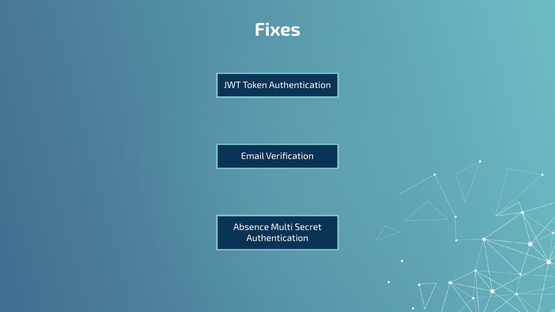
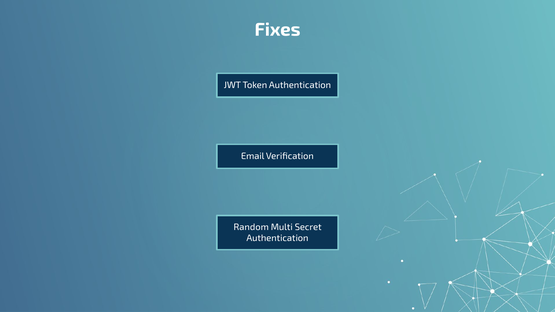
Absence: Absence -> Random (251, 227)
